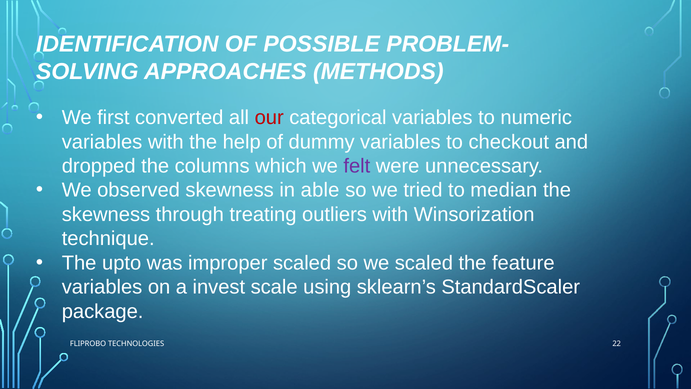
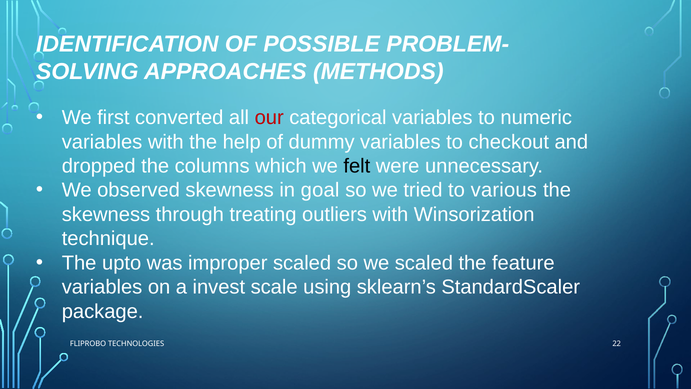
felt colour: purple -> black (357, 166)
able: able -> goal (320, 190)
median: median -> various (504, 190)
